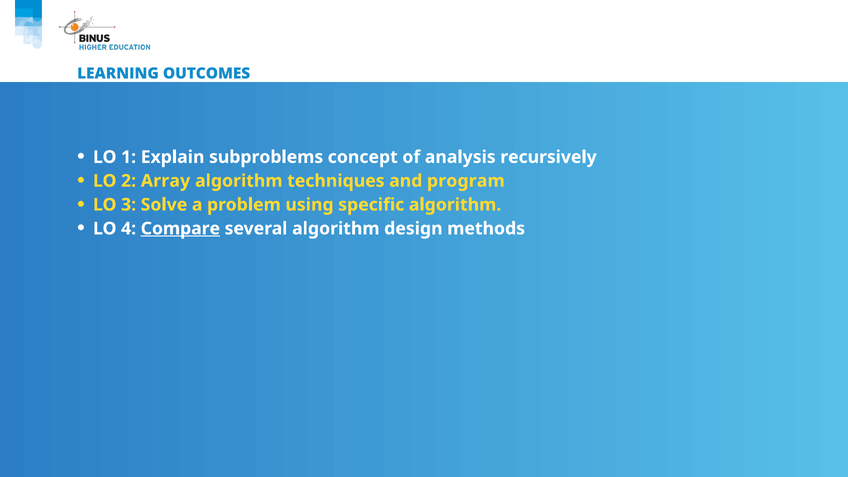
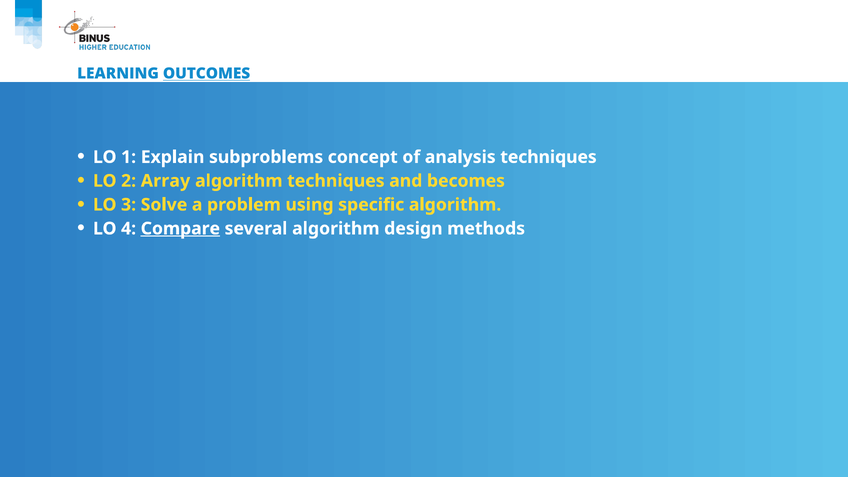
OUTCOMES underline: none -> present (207, 74)
analysis recursively: recursively -> techniques (548, 157)
program: program -> becomes (466, 181)
